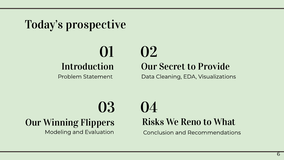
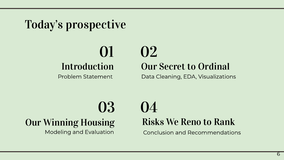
Provide: Provide -> Ordinal (214, 67)
What: What -> Rank (225, 122)
Flippers: Flippers -> Housing (98, 122)
